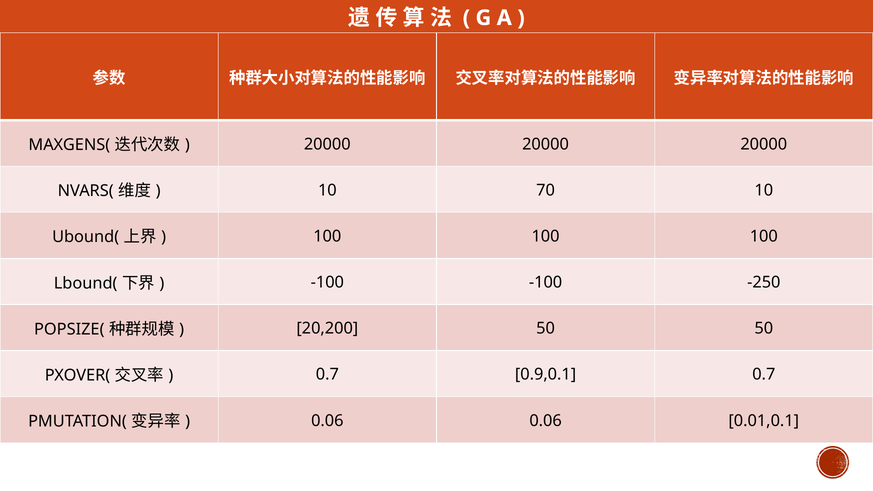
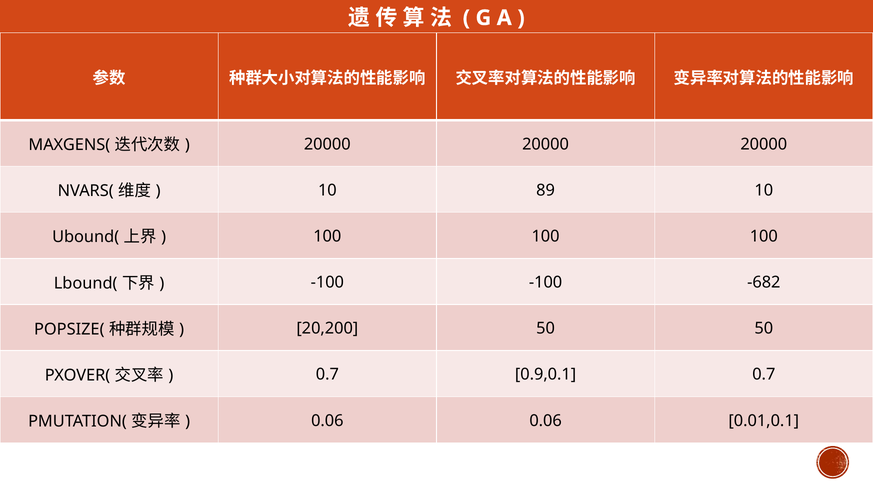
70: 70 -> 89 (546, 190)
-250: -250 -> -682 (764, 282)
